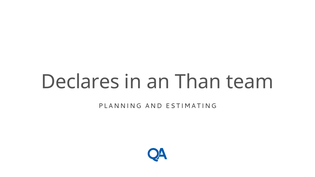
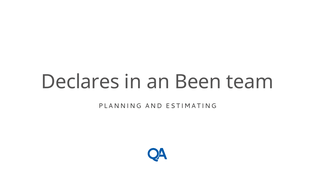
Than: Than -> Been (198, 82)
